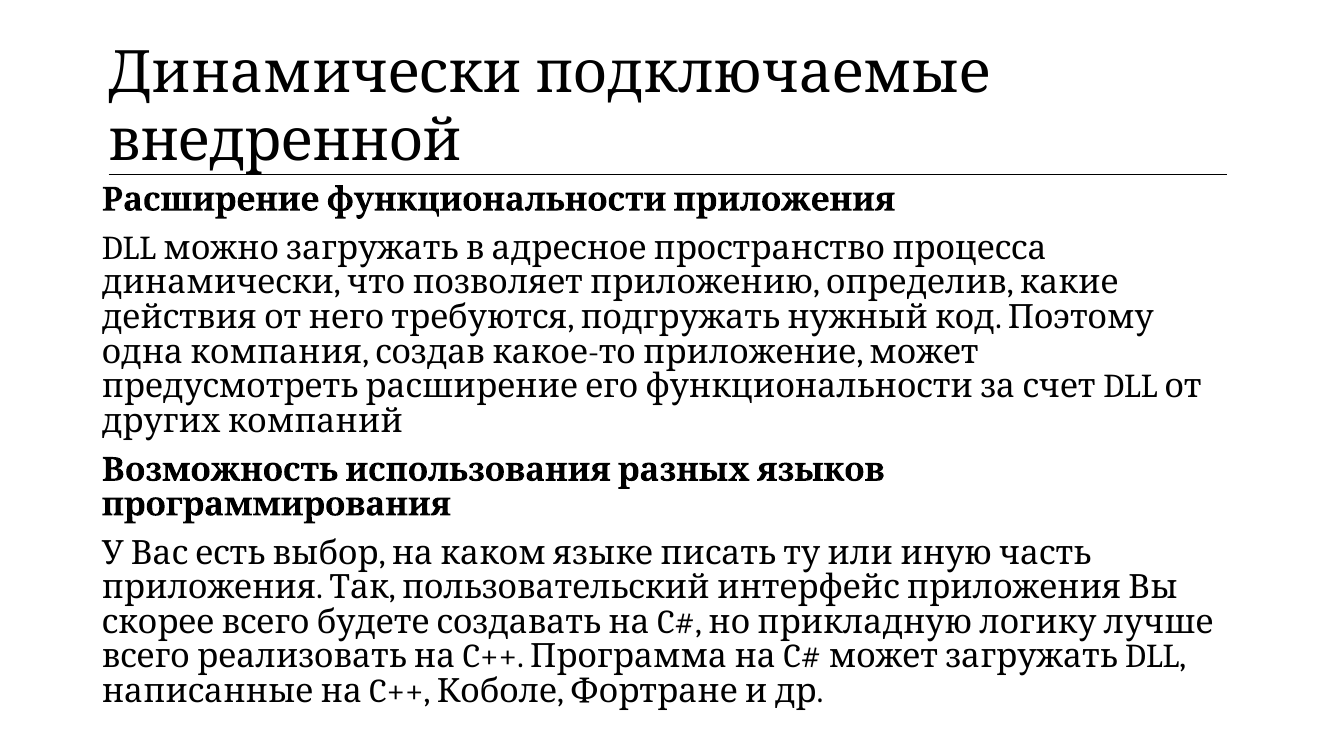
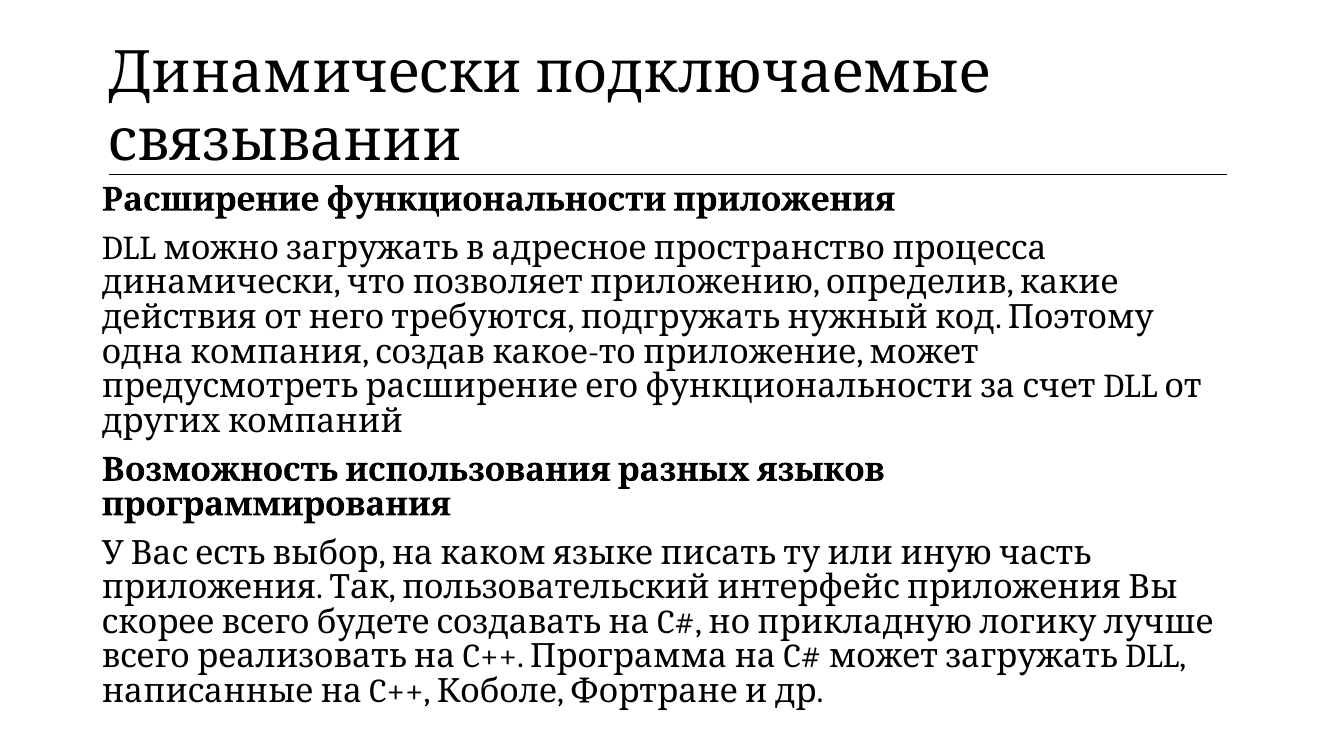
внедренной: внедренной -> связывании (285, 141)
